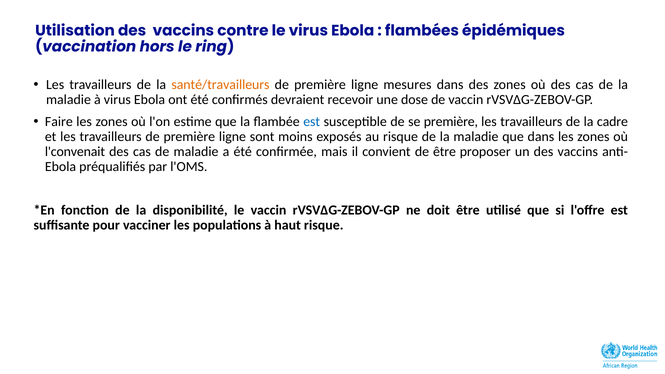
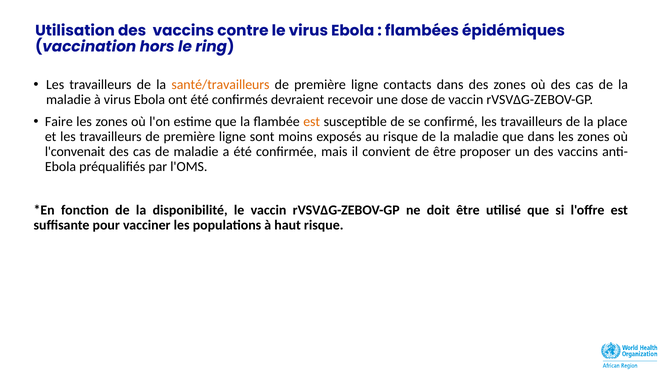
mesures: mesures -> contacts (407, 85)
est colour: blue -> orange (312, 122)
se première: première -> confirmé (451, 122)
cadre: cadre -> place (612, 122)
